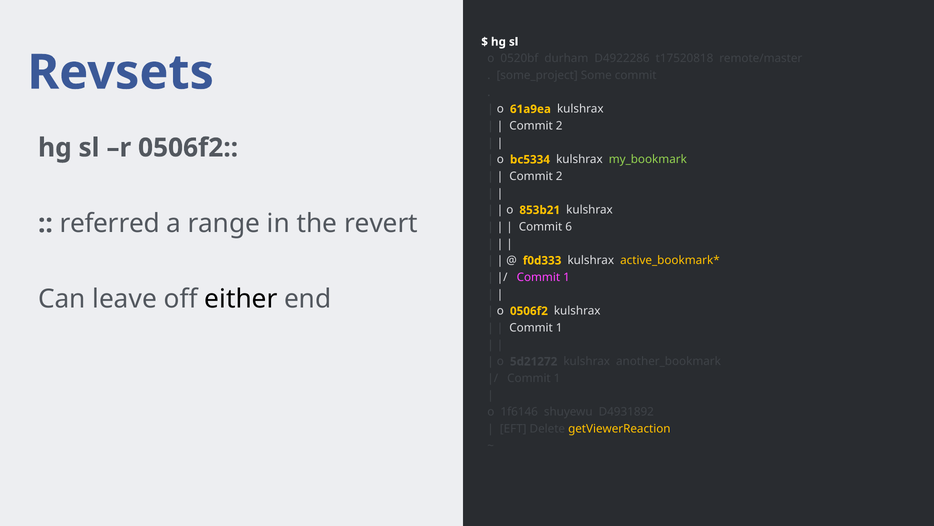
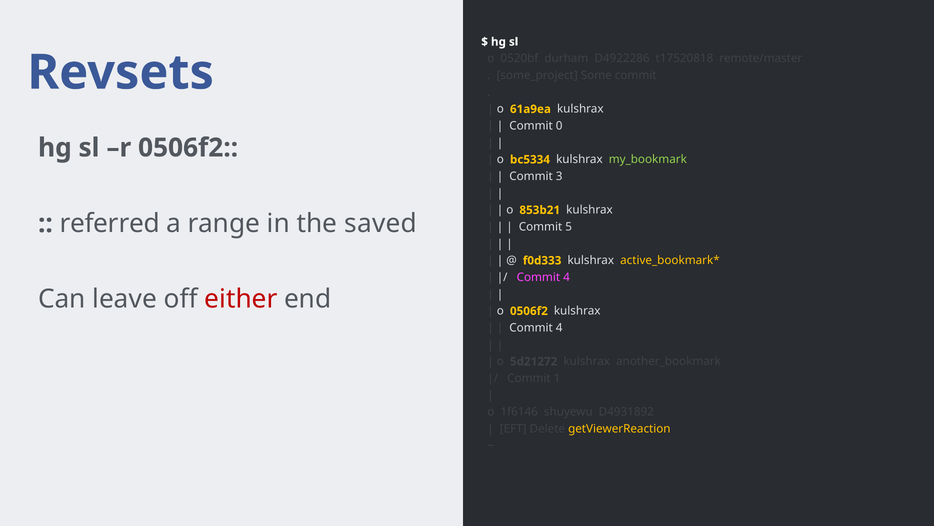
2: 2 -> 0 (559, 126)
2: 2 -> 3 (559, 176)
revert: revert -> saved (381, 223)
6: 6 -> 5 (569, 227)
1: 1 -> 4 (567, 277)
either colour: black -> red (241, 299)
1: 1 -> 4 (559, 328)
